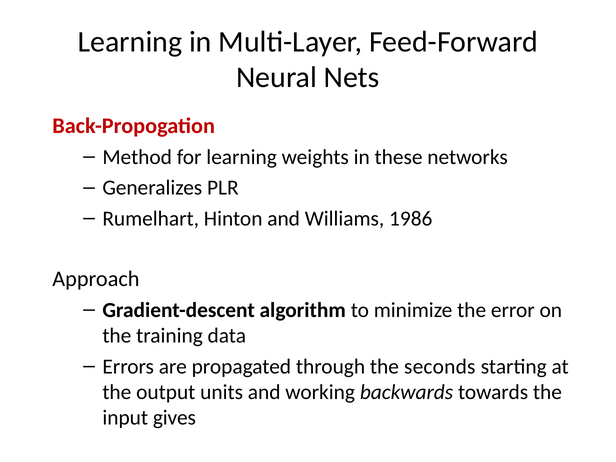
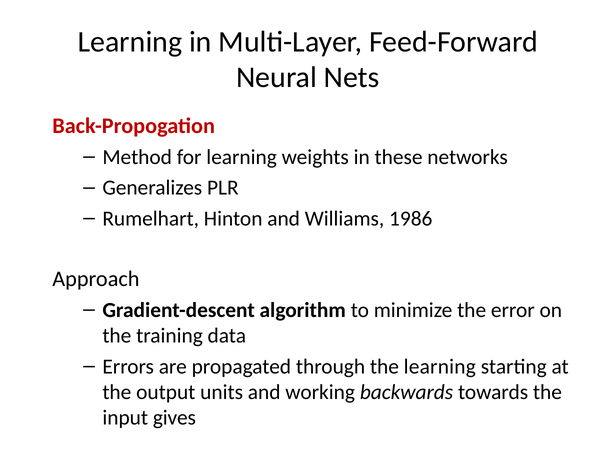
the seconds: seconds -> learning (440, 366)
